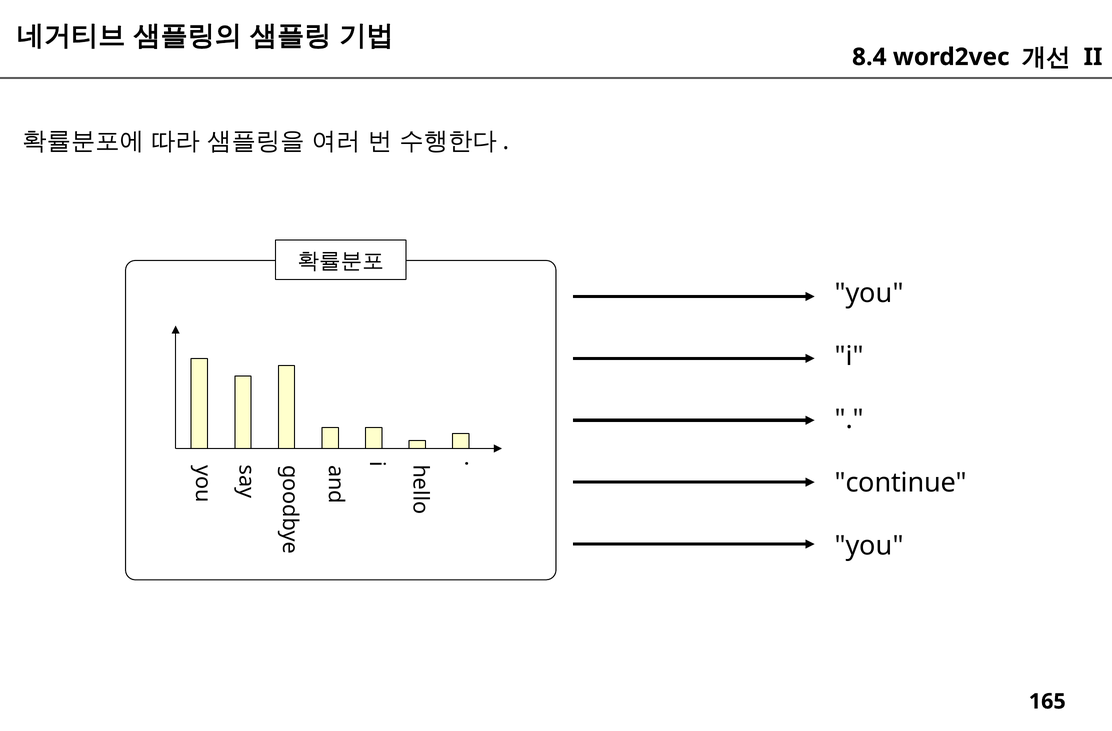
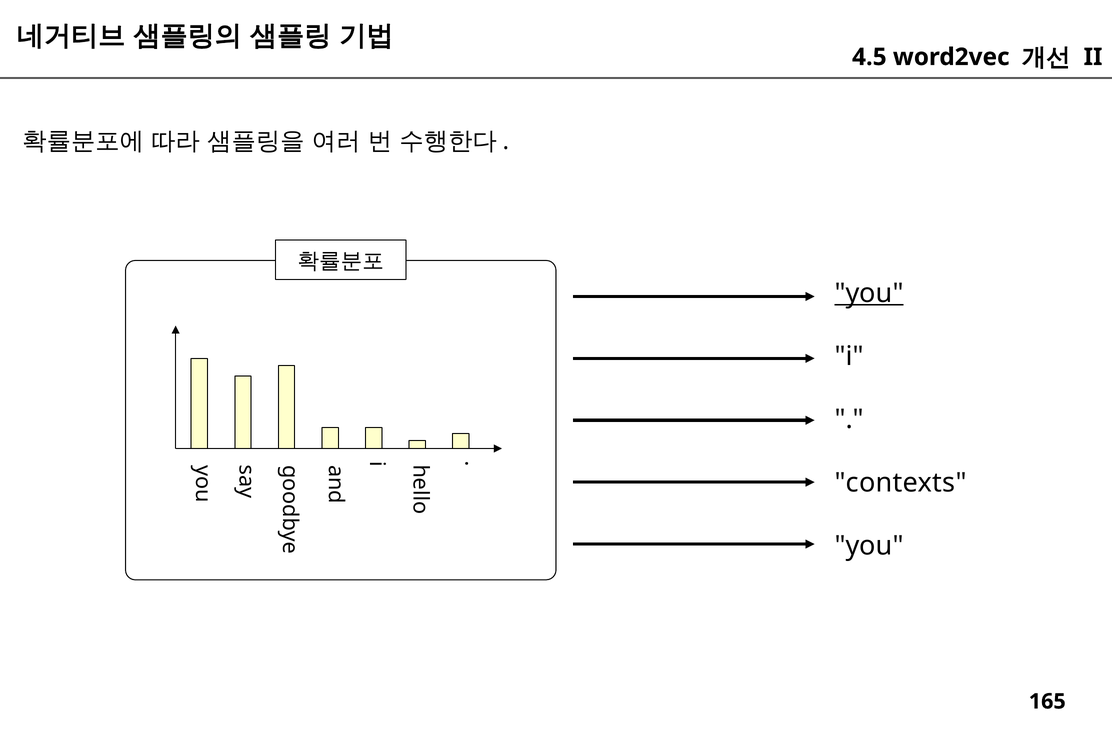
8.4: 8.4 -> 4.5 (869, 57)
you underline: none -> present (869, 293)
continue: continue -> contexts (901, 482)
